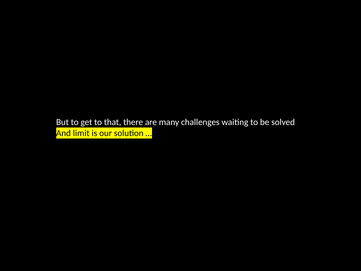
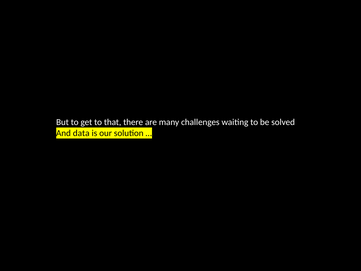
limit: limit -> data (81, 133)
